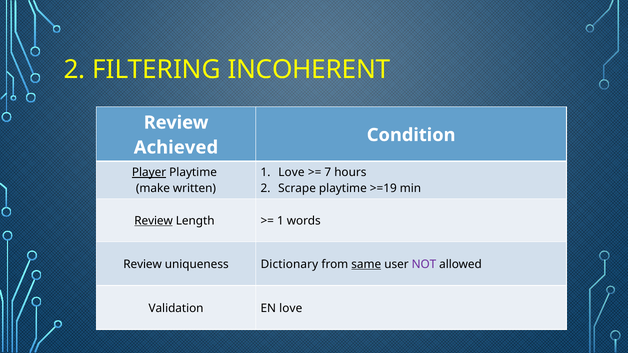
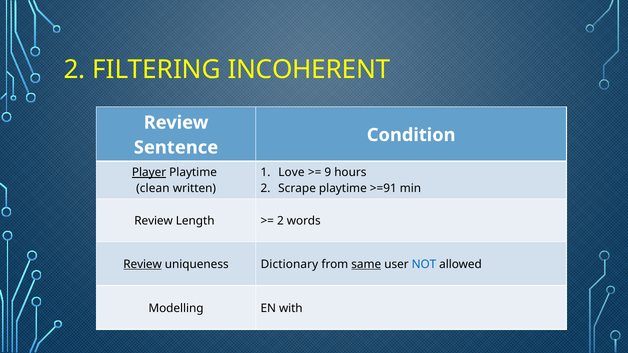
Achieved: Achieved -> Sentence (176, 148)
7: 7 -> 9 (328, 173)
make: make -> clean (153, 189)
>=19: >=19 -> >=91 (383, 189)
Review underline: present -> none (154, 221)
1: 1 -> 2 (280, 221)
Review underline: none -> present (143, 264)
NOT colour: purple -> blue (424, 264)
Validation: Validation -> Modelling (176, 308)
EN love: love -> with (291, 308)
